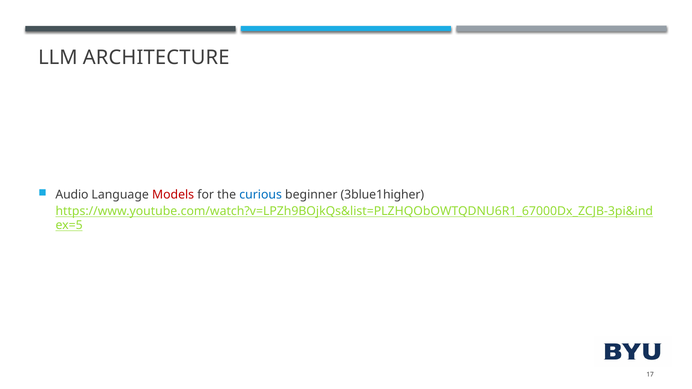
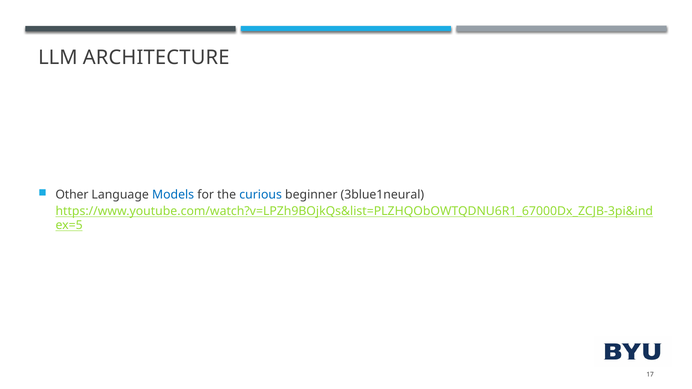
Audio: Audio -> Other (72, 195)
Models colour: red -> blue (173, 195)
3blue1higher: 3blue1higher -> 3blue1neural (382, 195)
